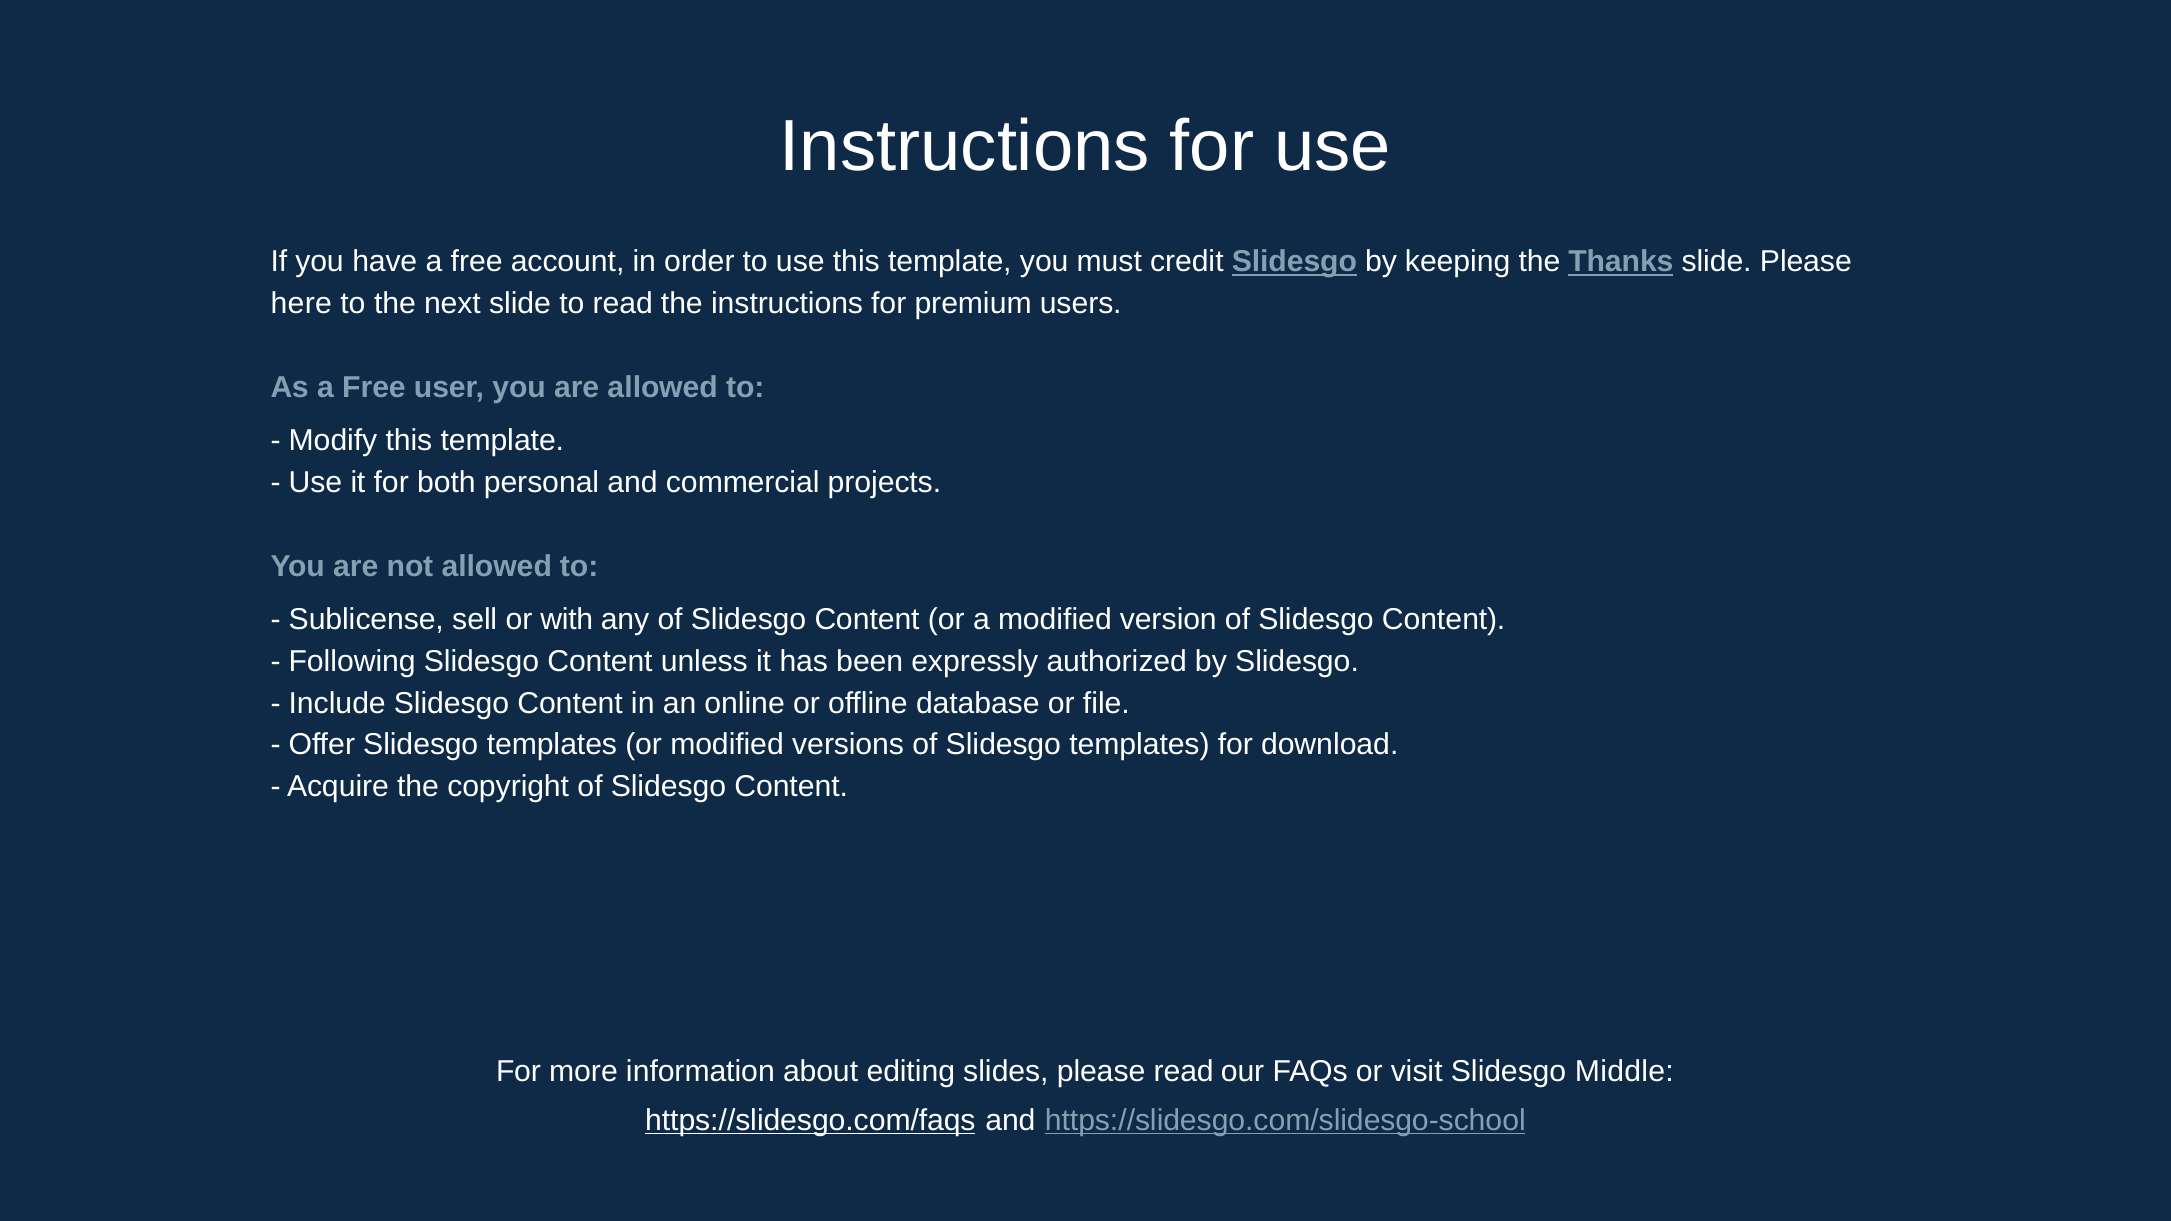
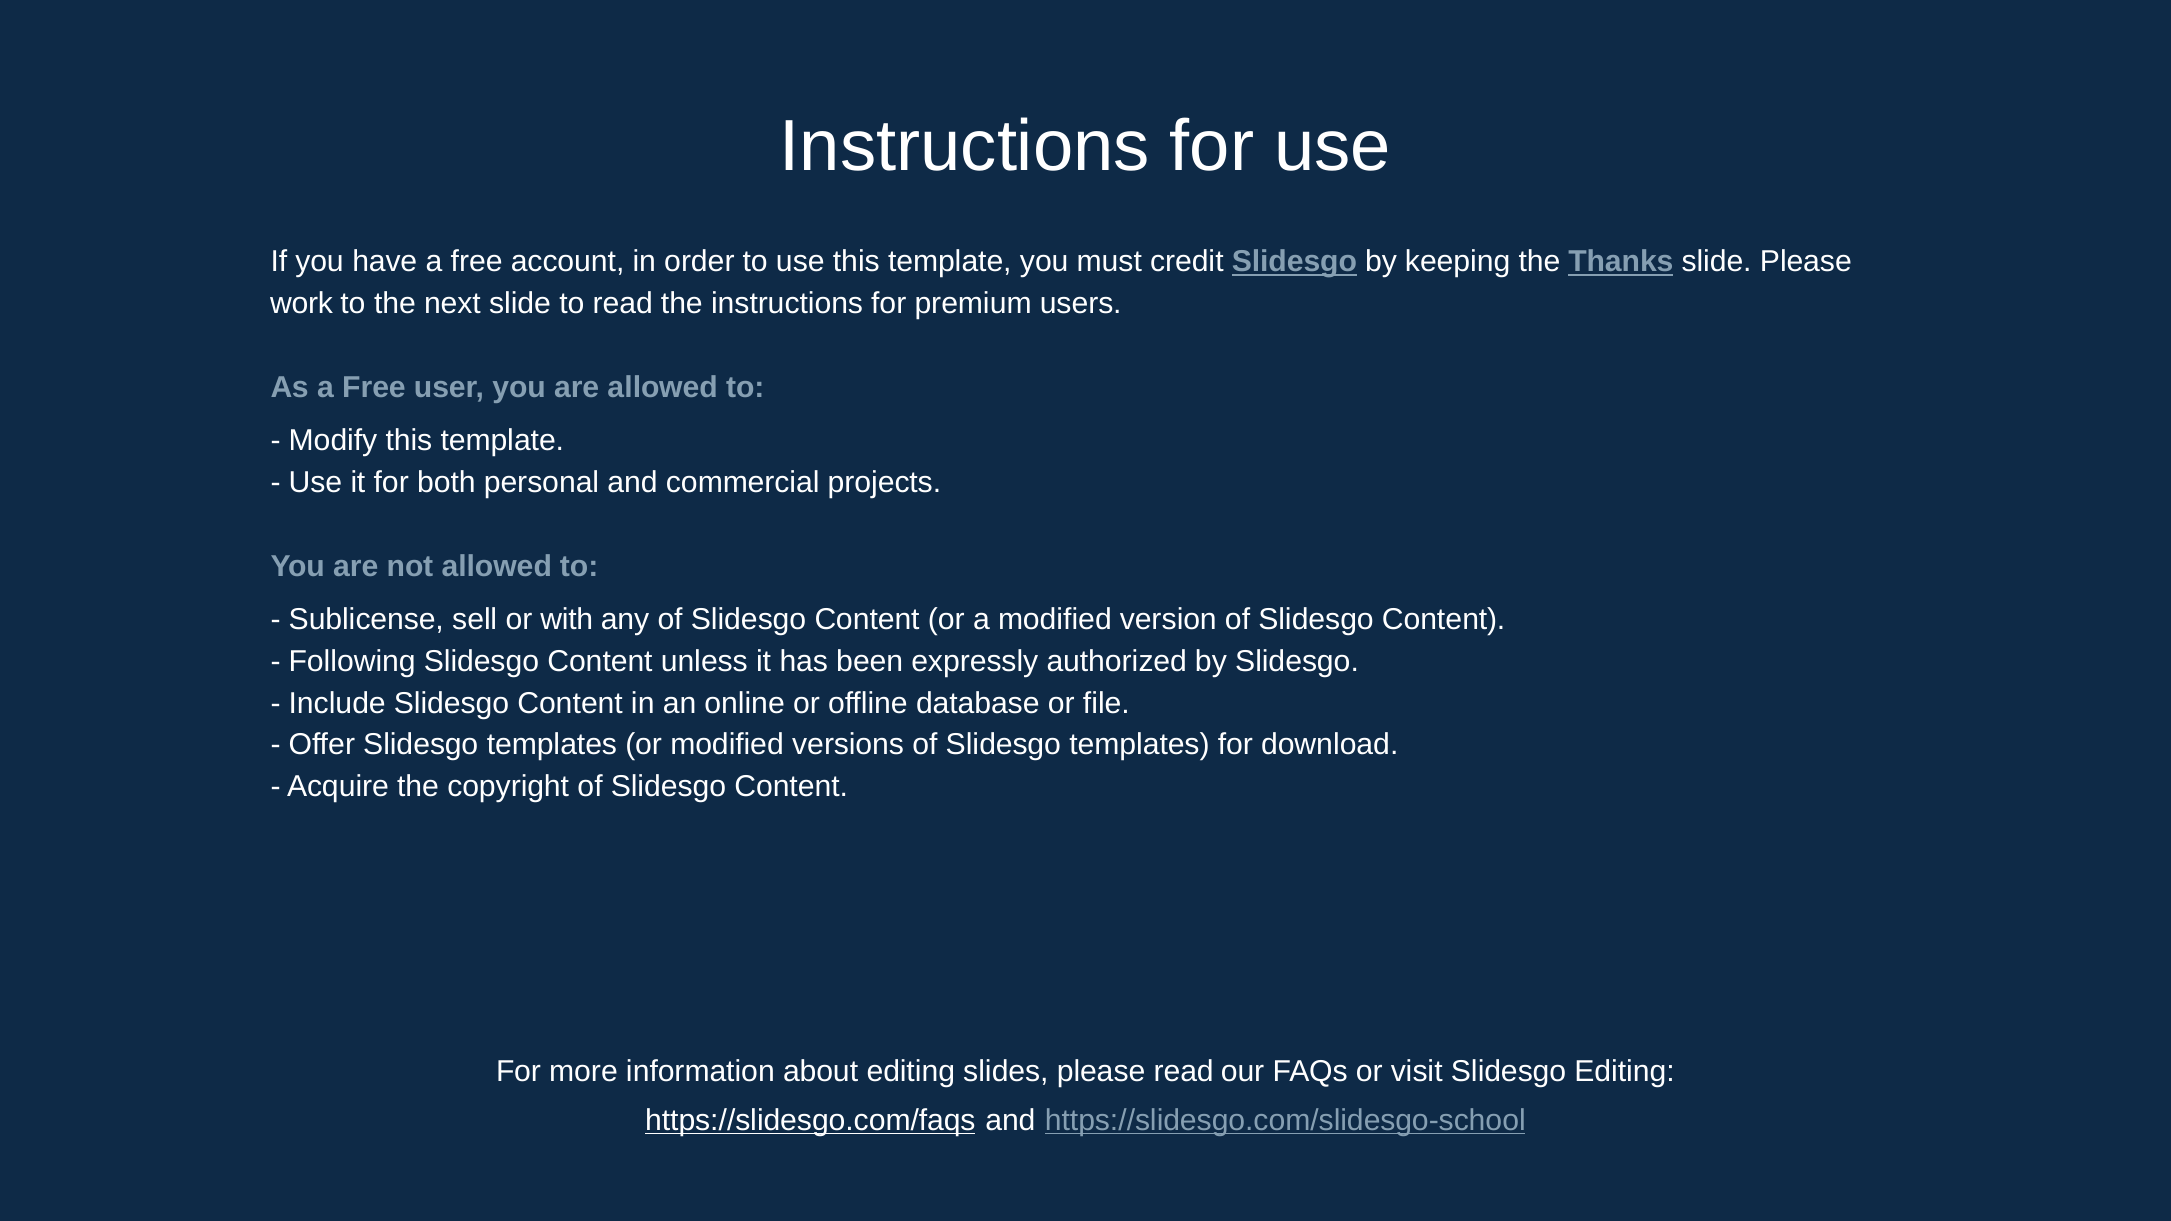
here: here -> work (302, 303)
Slidesgo Middle: Middle -> Editing (1625, 1072)
